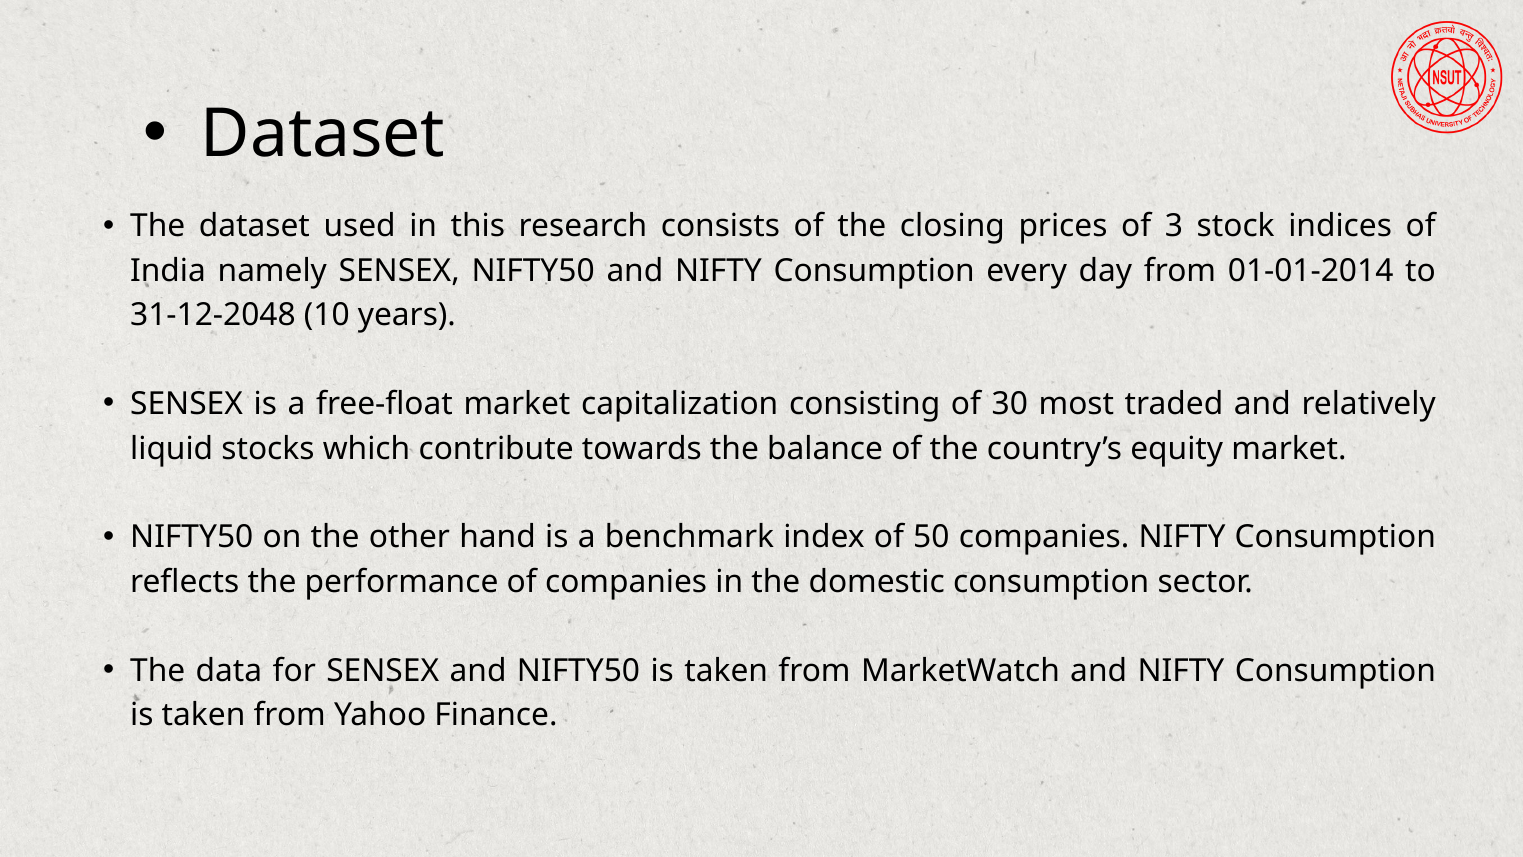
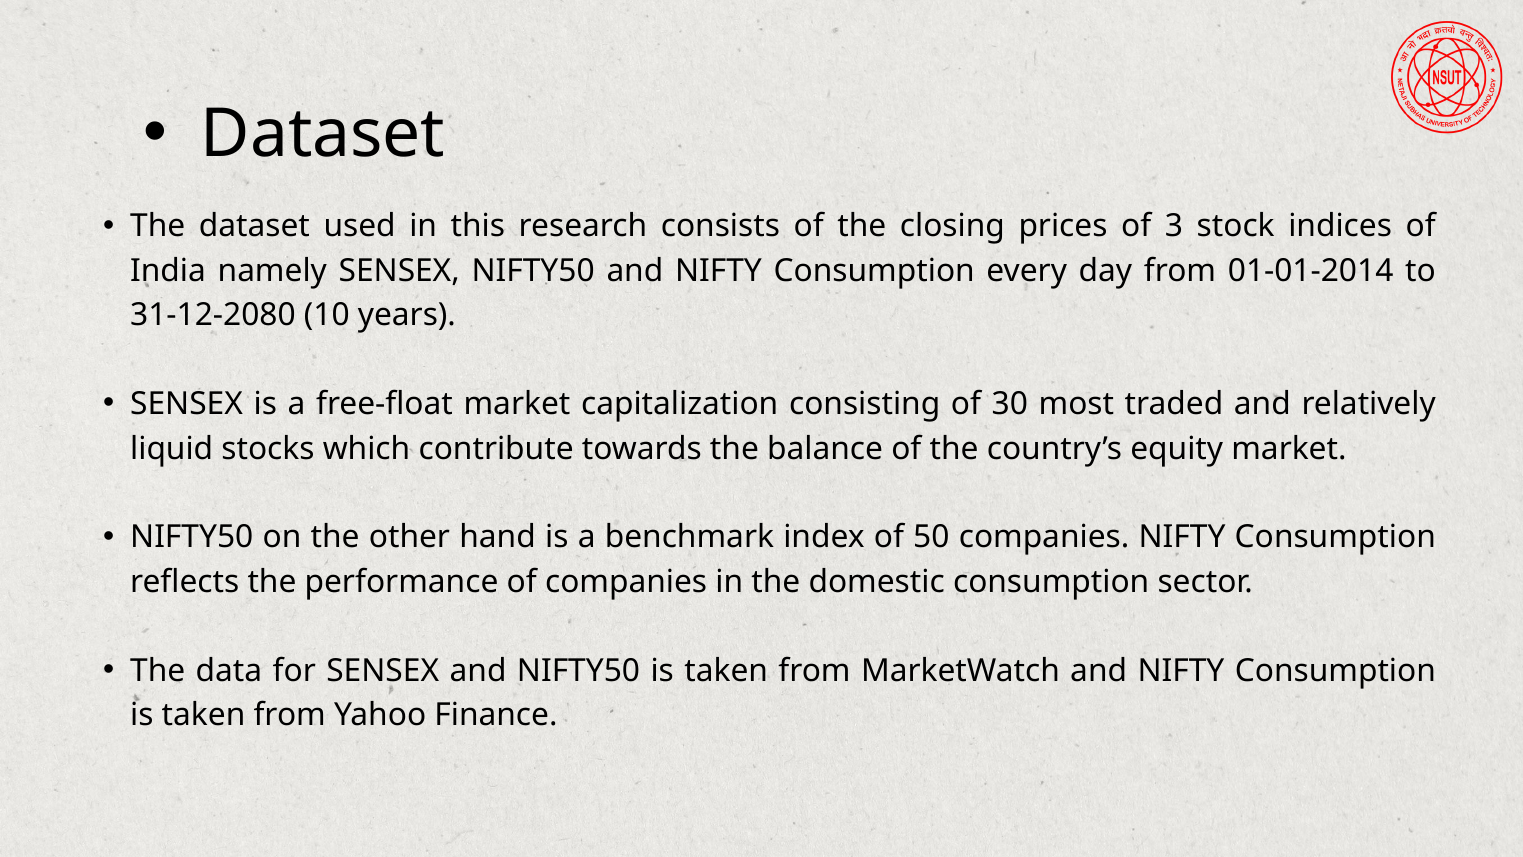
31-12-2048: 31-12-2048 -> 31-12-2080 (213, 315)
